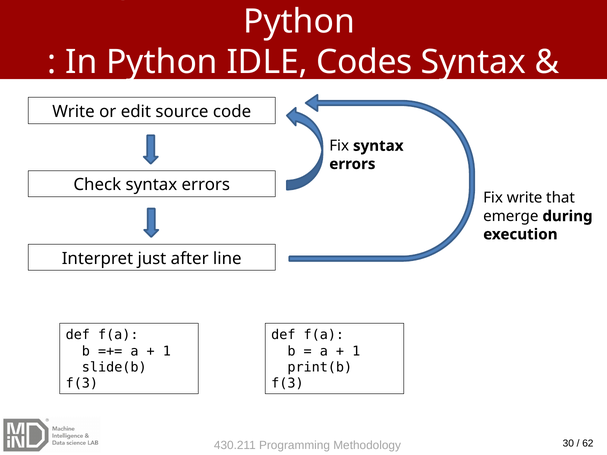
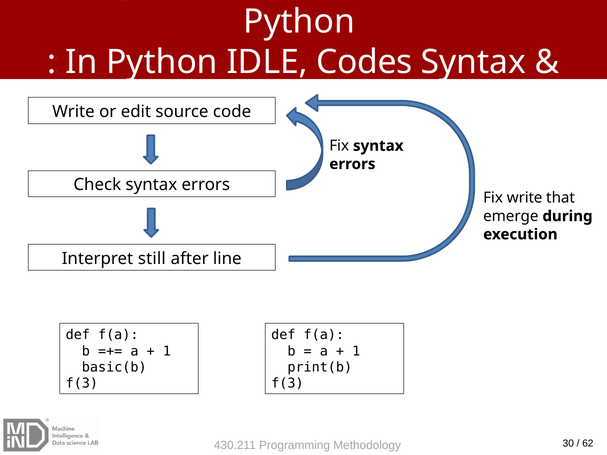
just: just -> still (152, 259)
slide(b: slide(b -> basic(b (114, 368)
